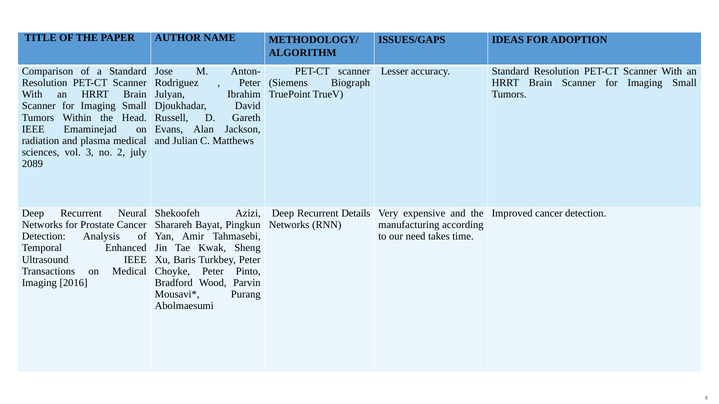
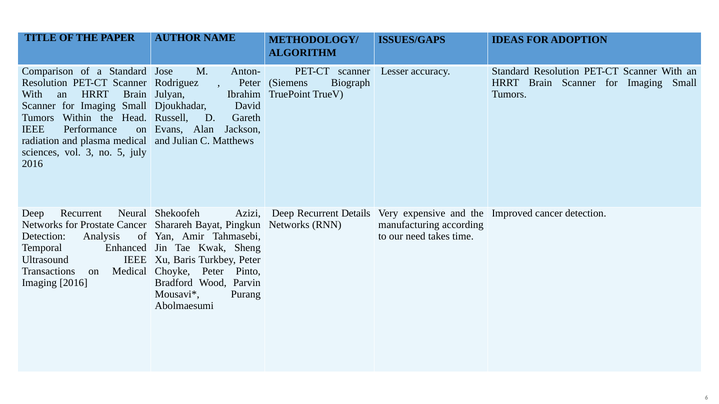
Emaminejad: Emaminejad -> Performance (90, 129)
2: 2 -> 5 (121, 152)
2089: 2089 -> 2016 (32, 164)
